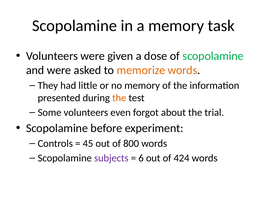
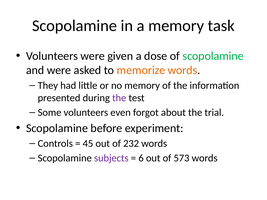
the colour: orange -> purple (119, 98)
800: 800 -> 232 (131, 144)
424: 424 -> 573 (182, 158)
